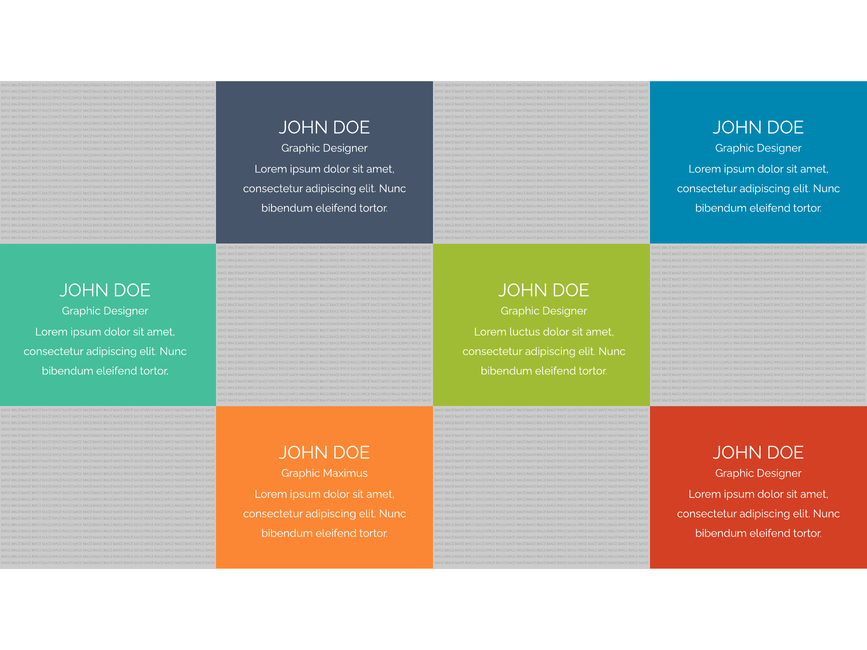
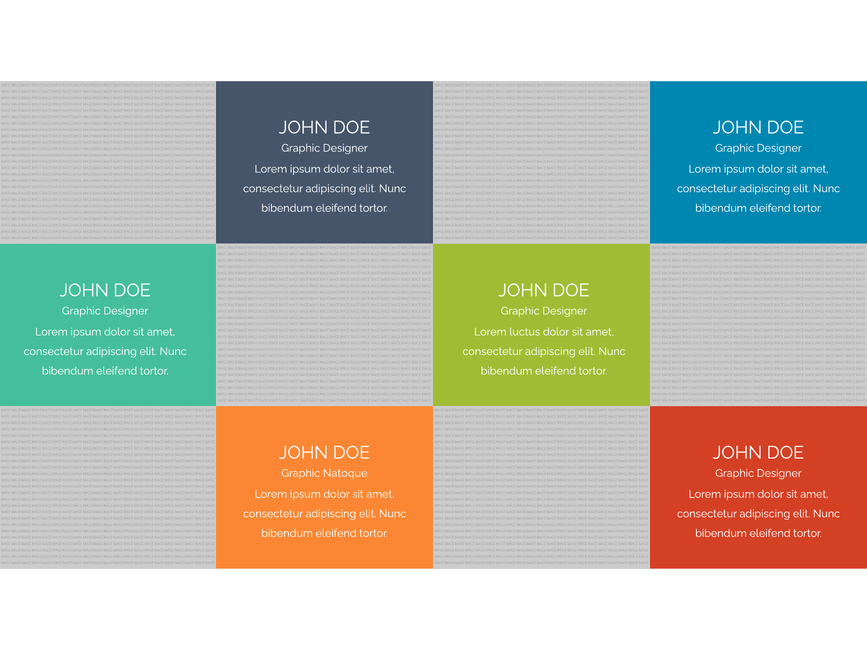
Maximus: Maximus -> Natoque (345, 473)
